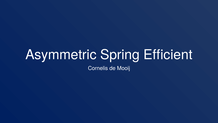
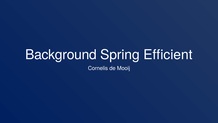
Asymmetric: Asymmetric -> Background (61, 54)
